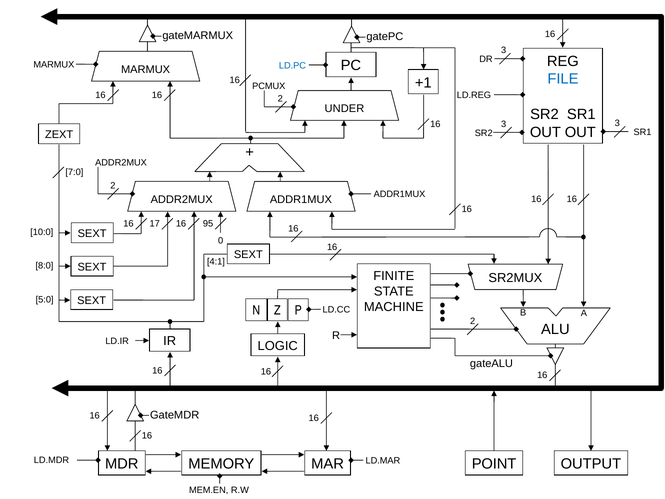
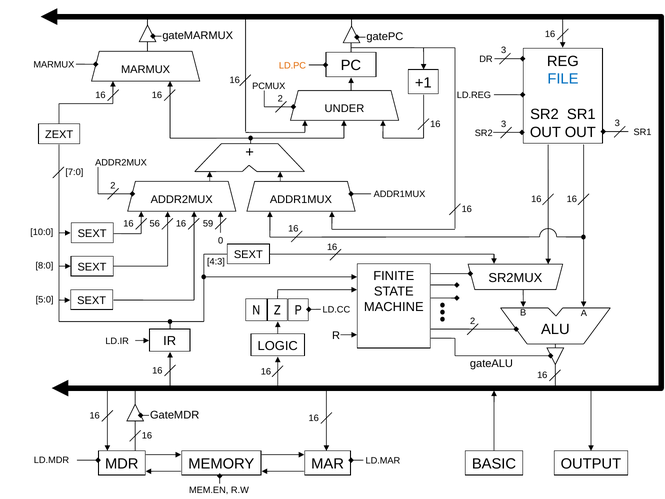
LD.PC colour: blue -> orange (292, 65)
17: 17 -> 56 (155, 224)
95: 95 -> 59 (208, 224)
4:1: 4:1 -> 4:3 (216, 261)
POINT: POINT -> BASIC (494, 464)
